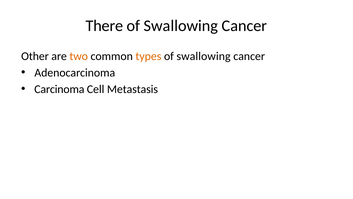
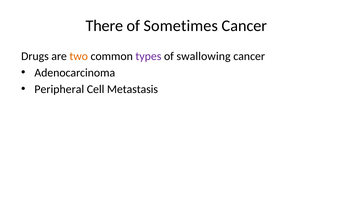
Swallowing: Swallowing -> Sometimes (181, 26)
Other: Other -> Drugs (35, 56)
types colour: orange -> purple (148, 56)
Carcinoma: Carcinoma -> Peripheral (59, 89)
